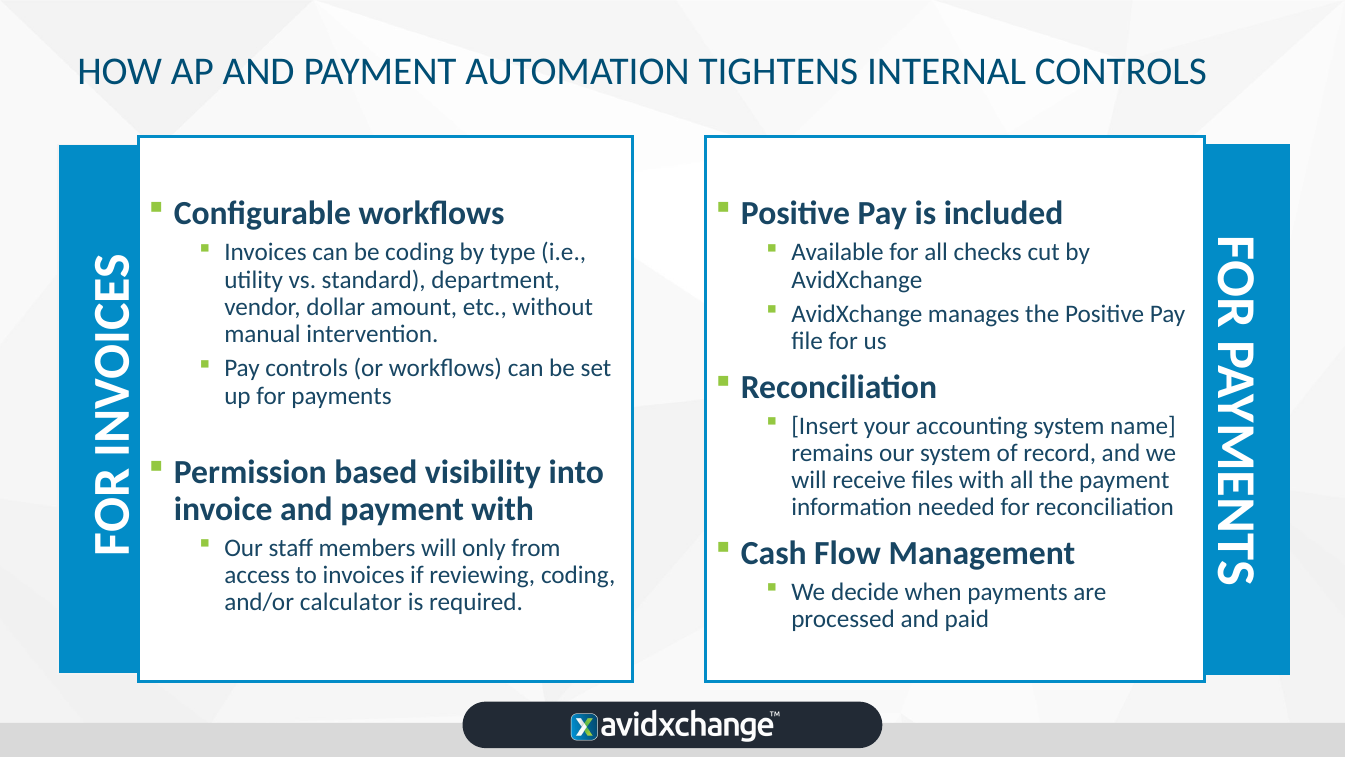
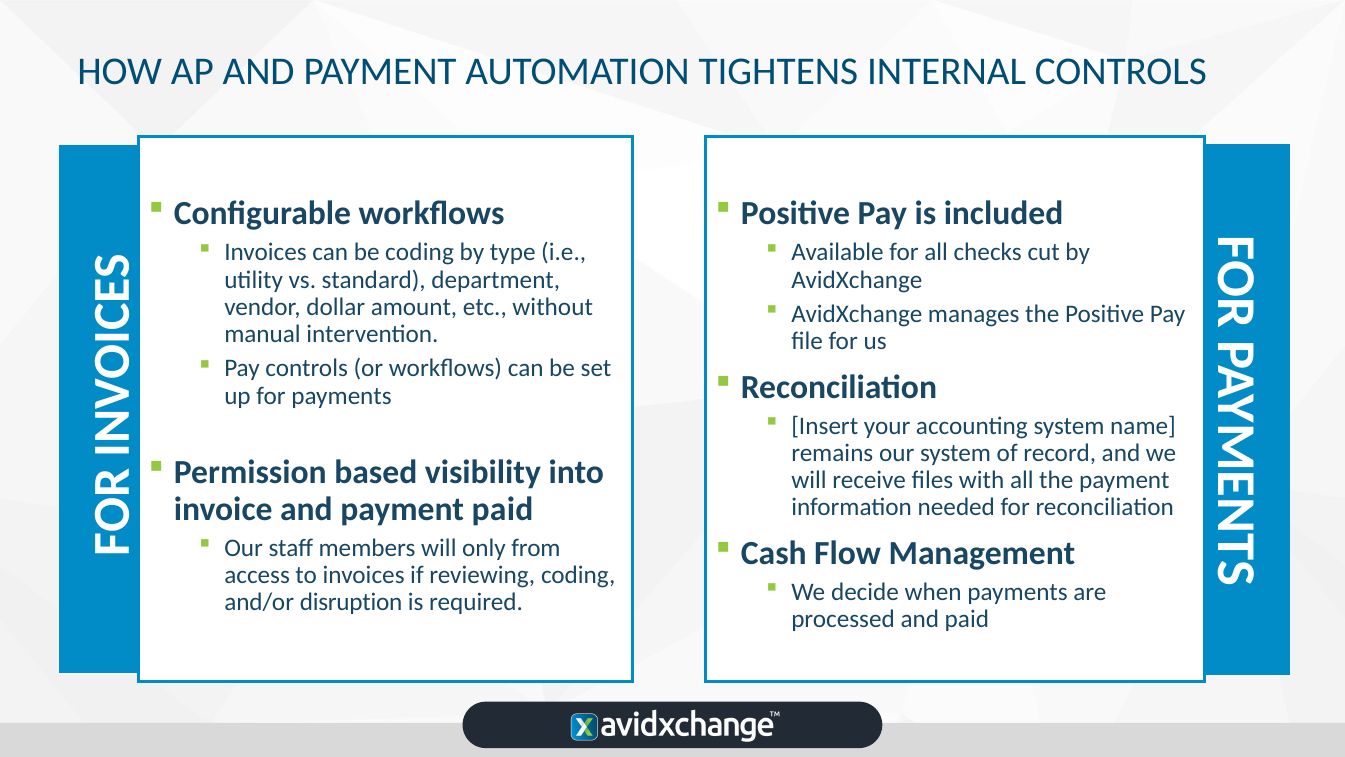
payment with: with -> paid (502, 509)
calculator: calculator -> disruption (351, 602)
